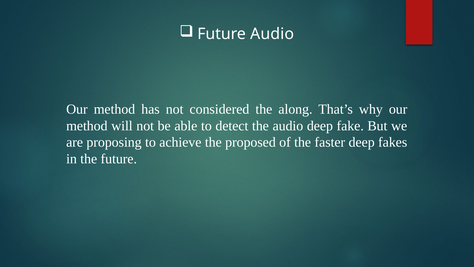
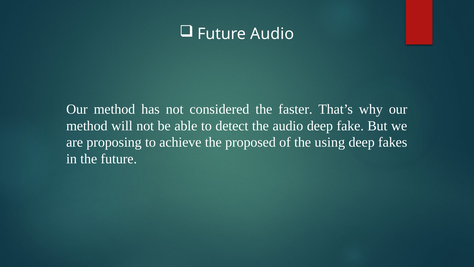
along: along -> faster (295, 109)
faster: faster -> using (330, 142)
